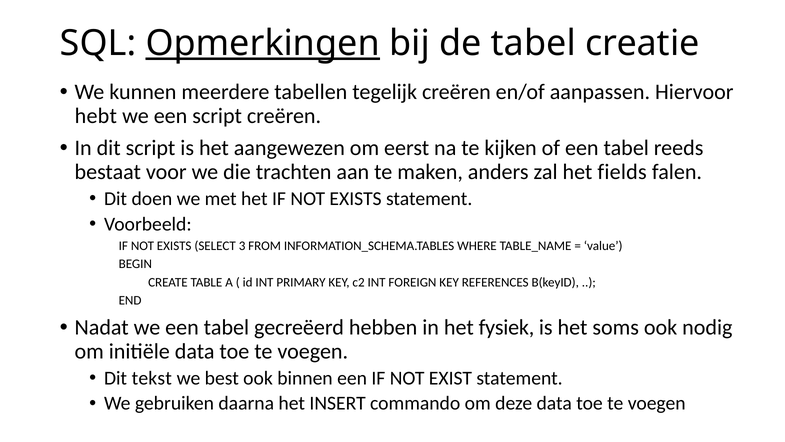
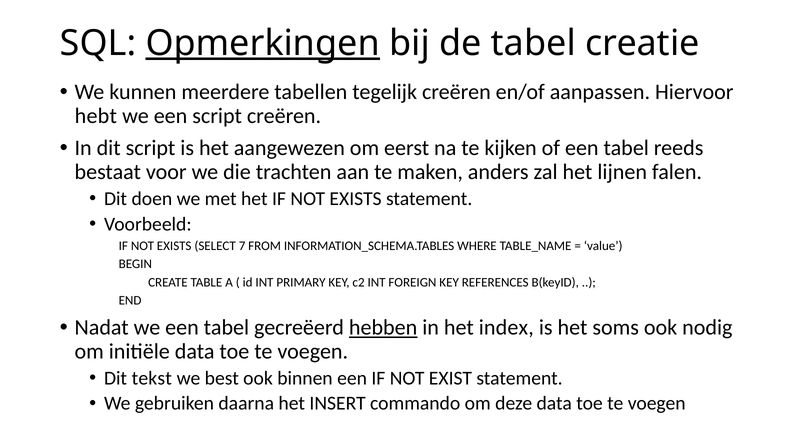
fields: fields -> lijnen (622, 172)
3: 3 -> 7 (242, 246)
hebben underline: none -> present (383, 327)
fysiek: fysiek -> index (506, 327)
